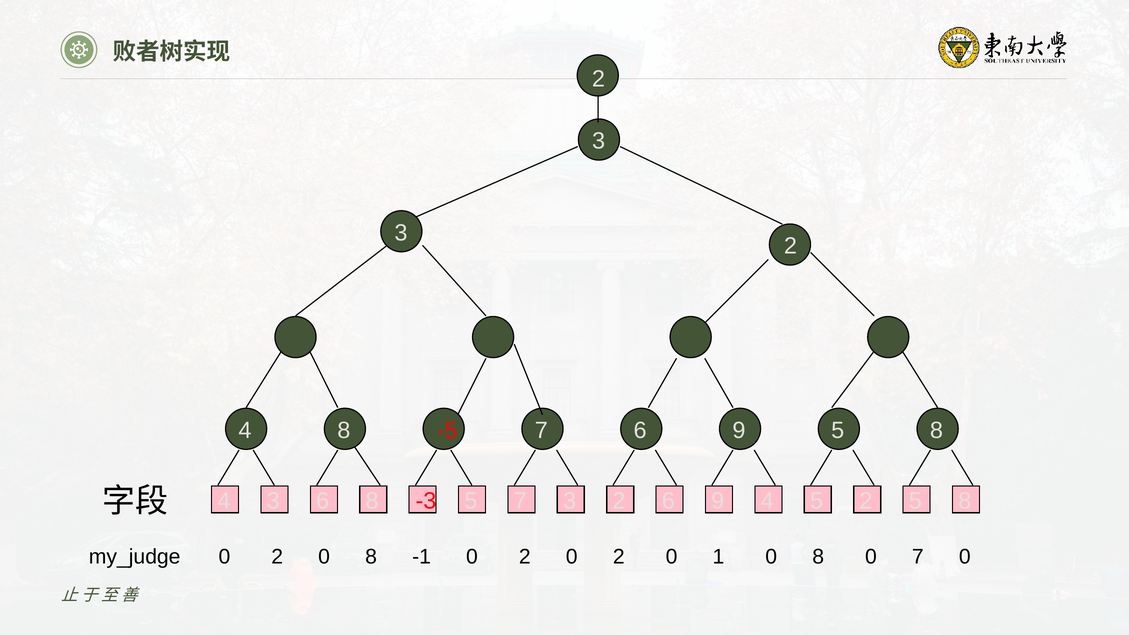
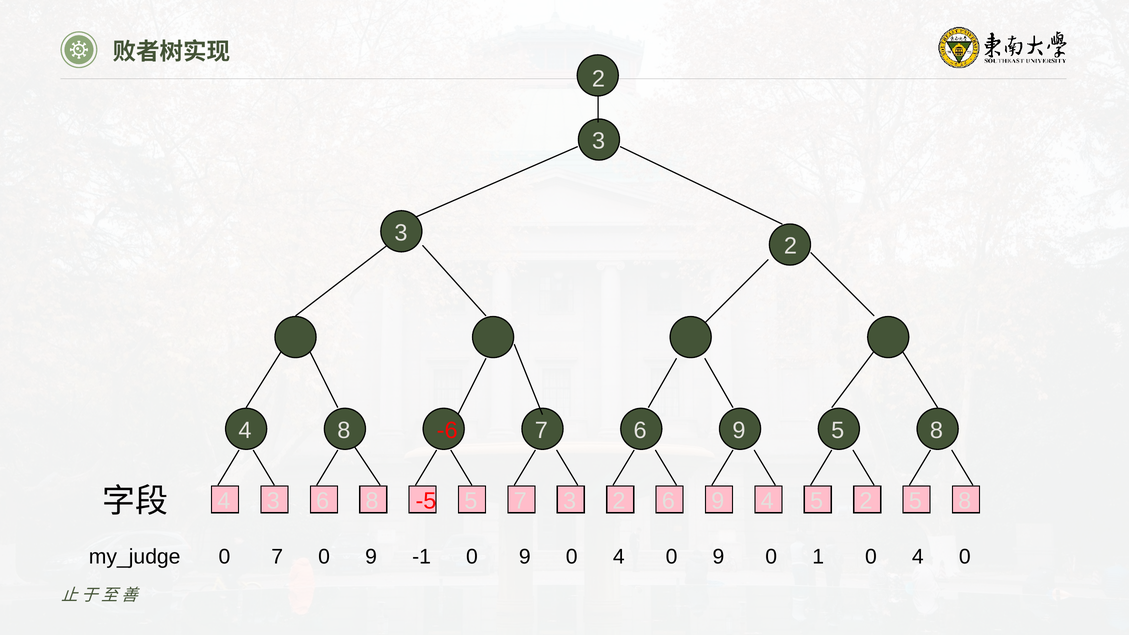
-5: -5 -> -6 (447, 431)
-3: -3 -> -5 (426, 501)
my_judge 0 2: 2 -> 7 (277, 557)
8: 8 -> 9 (371, 557)
-1 0 2: 2 -> 9 (525, 557)
2: 2 -> 4 (619, 557)
1: 1 -> 9 (718, 557)
8: 8 -> 1 (818, 557)
7: 7 -> 4 (918, 557)
